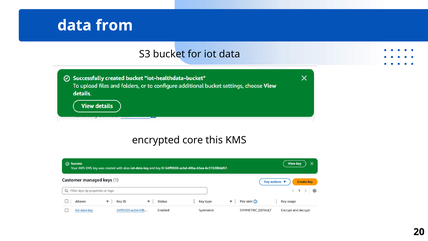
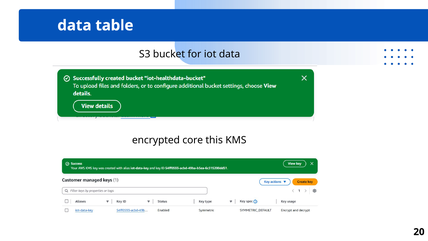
from: from -> table (114, 25)
